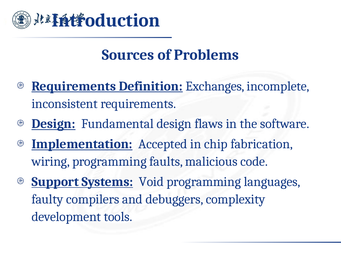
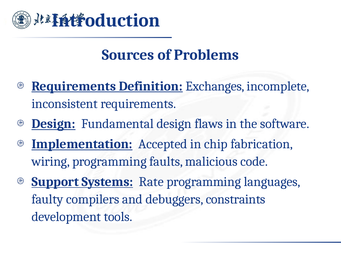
Void: Void -> Rate (151, 182)
complexity: complexity -> constraints (236, 199)
